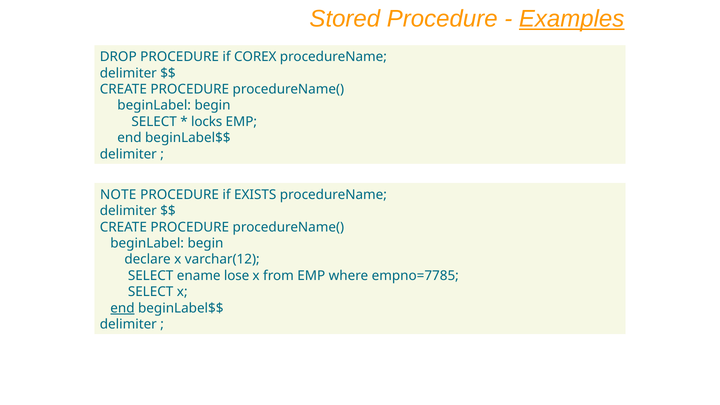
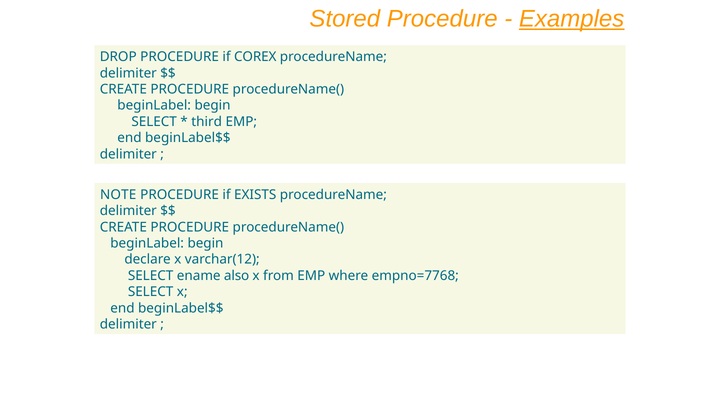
locks: locks -> third (207, 122)
lose: lose -> also (237, 276)
empno=7785: empno=7785 -> empno=7768 (415, 276)
end underline: present -> none (122, 308)
